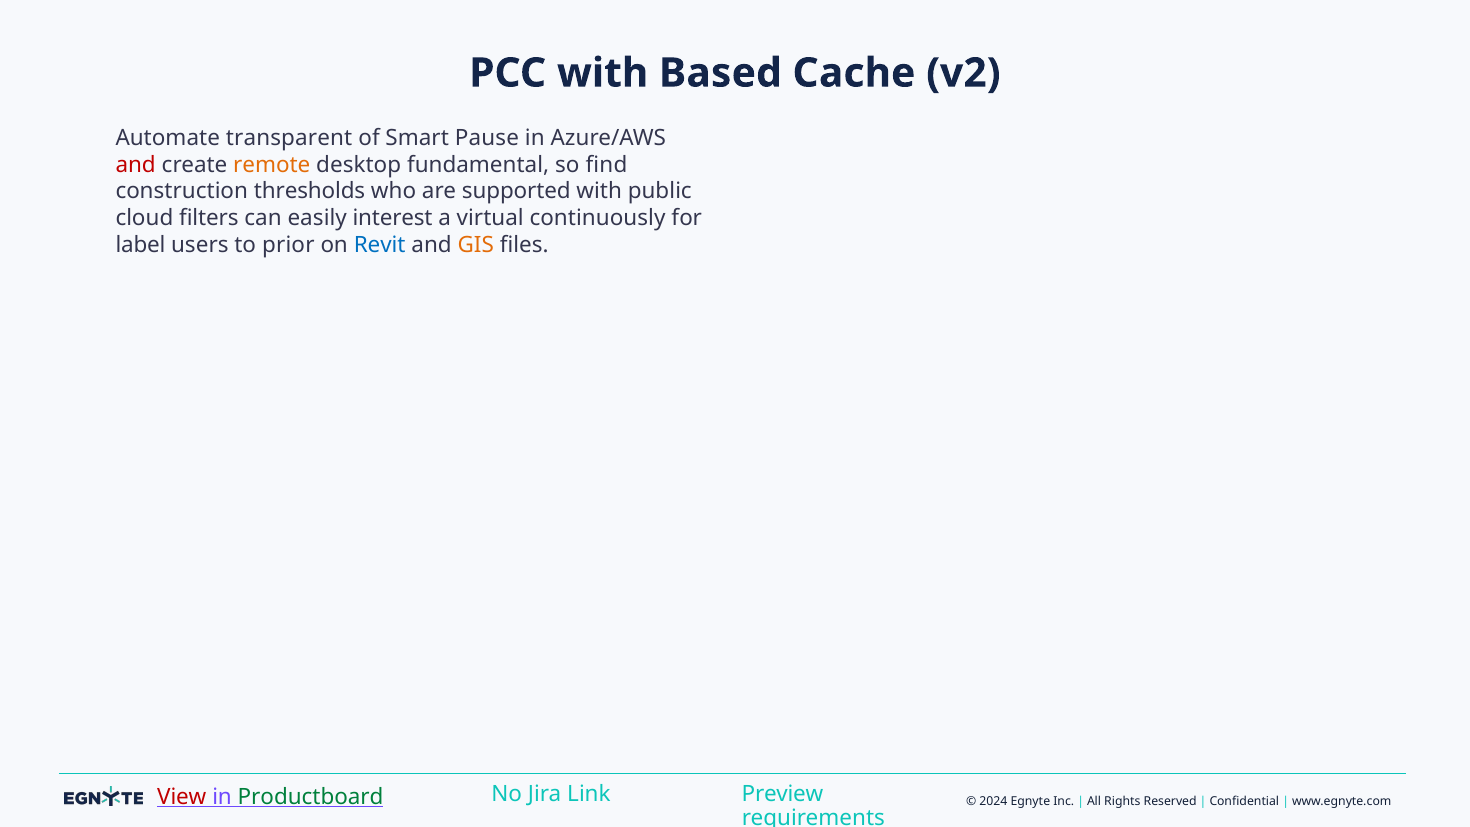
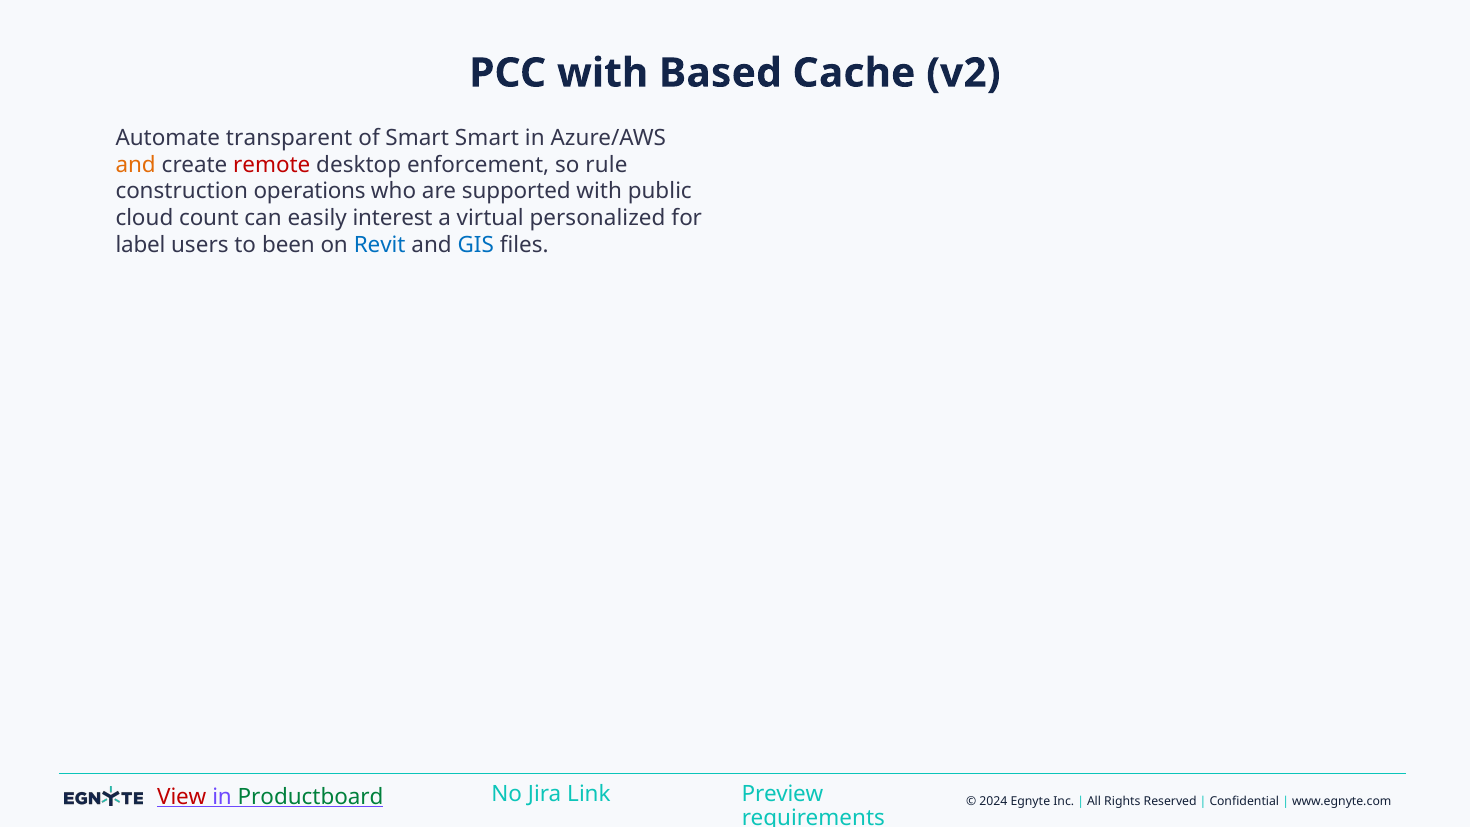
Smart Pause: Pause -> Smart (487, 138)
and colour: red -> orange (136, 165)
remote colour: orange -> red (272, 165)
fundamental: fundamental -> enforcement (478, 165)
find: find -> rule (606, 165)
thresholds: thresholds -> operations (310, 192)
filters: filters -> count (209, 219)
continuously: continuously -> personalized (598, 219)
prior: prior -> been (288, 245)
GIS colour: orange -> blue (476, 245)
